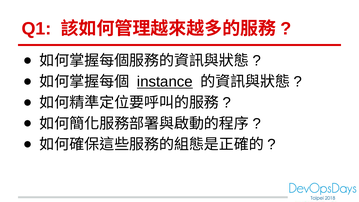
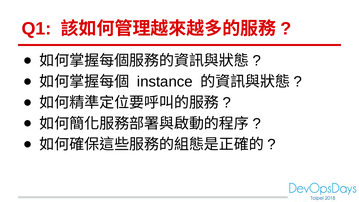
instance underline: present -> none (165, 82)
